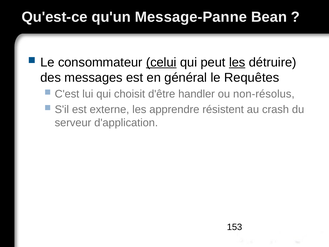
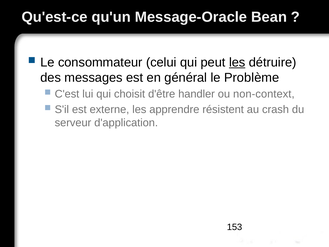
Message-Panne: Message-Panne -> Message-Oracle (191, 17)
celui underline: present -> none (161, 62)
Requêtes: Requêtes -> Problème (252, 78)
non-résolus: non-résolus -> non-context (264, 94)
